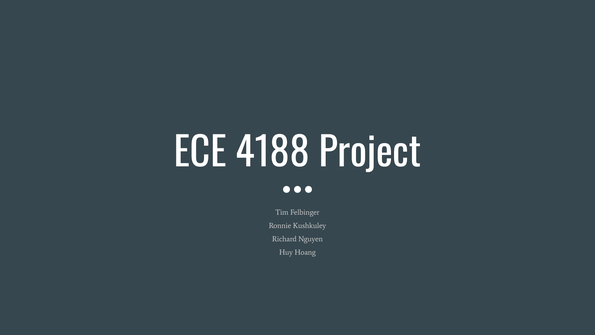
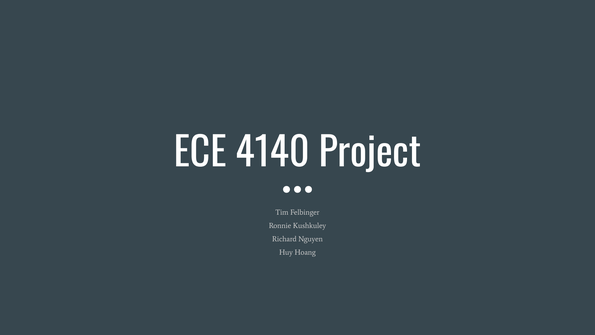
4188: 4188 -> 4140 (273, 153)
